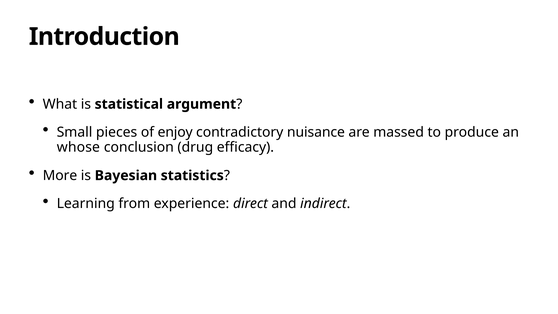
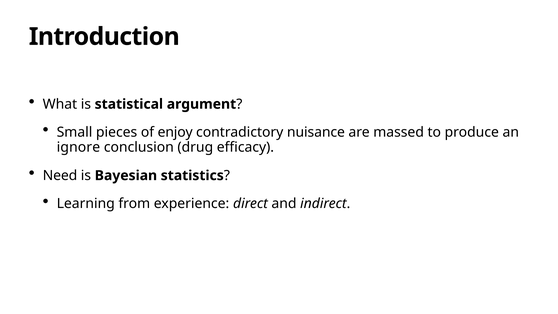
whose: whose -> ignore (78, 147)
More: More -> Need (60, 175)
